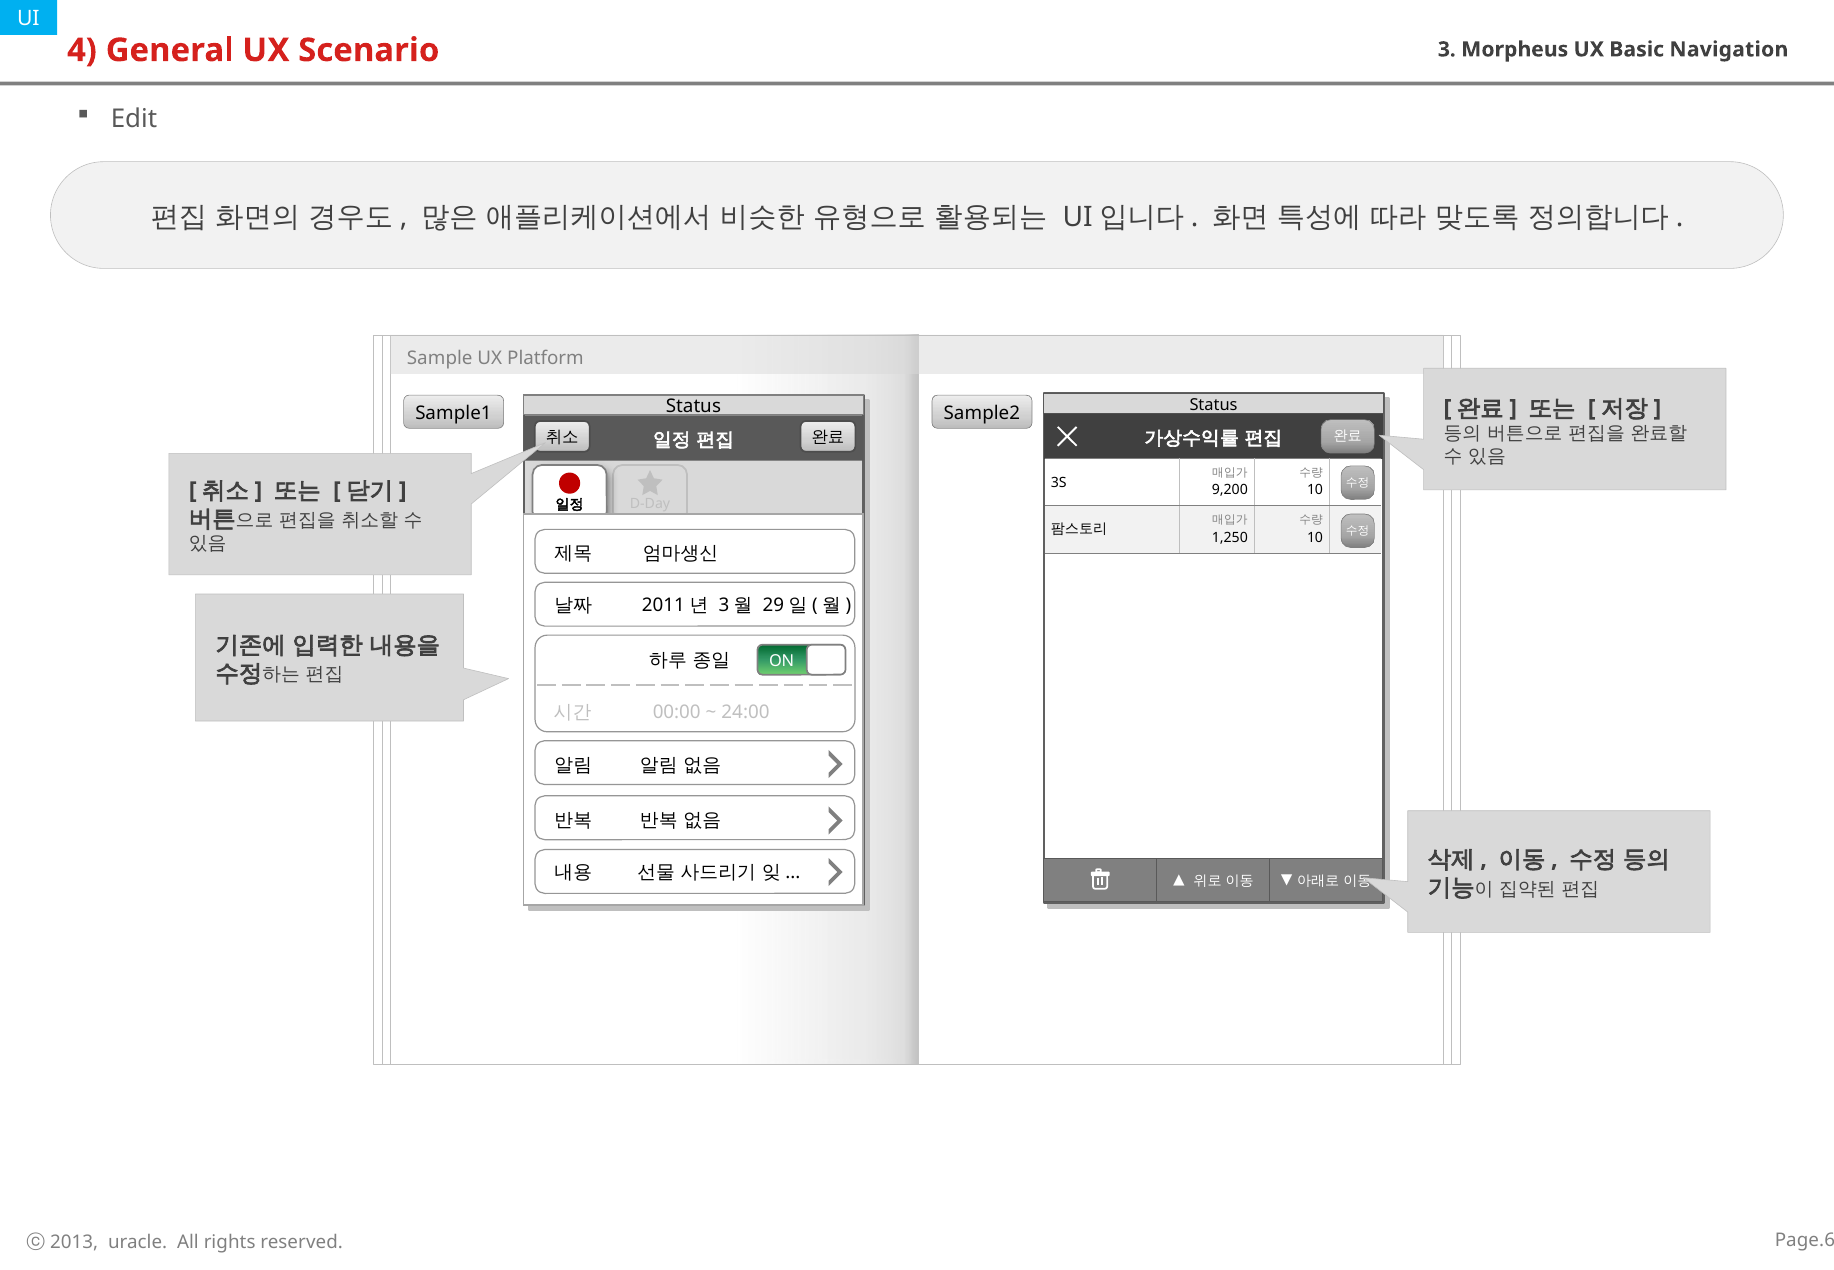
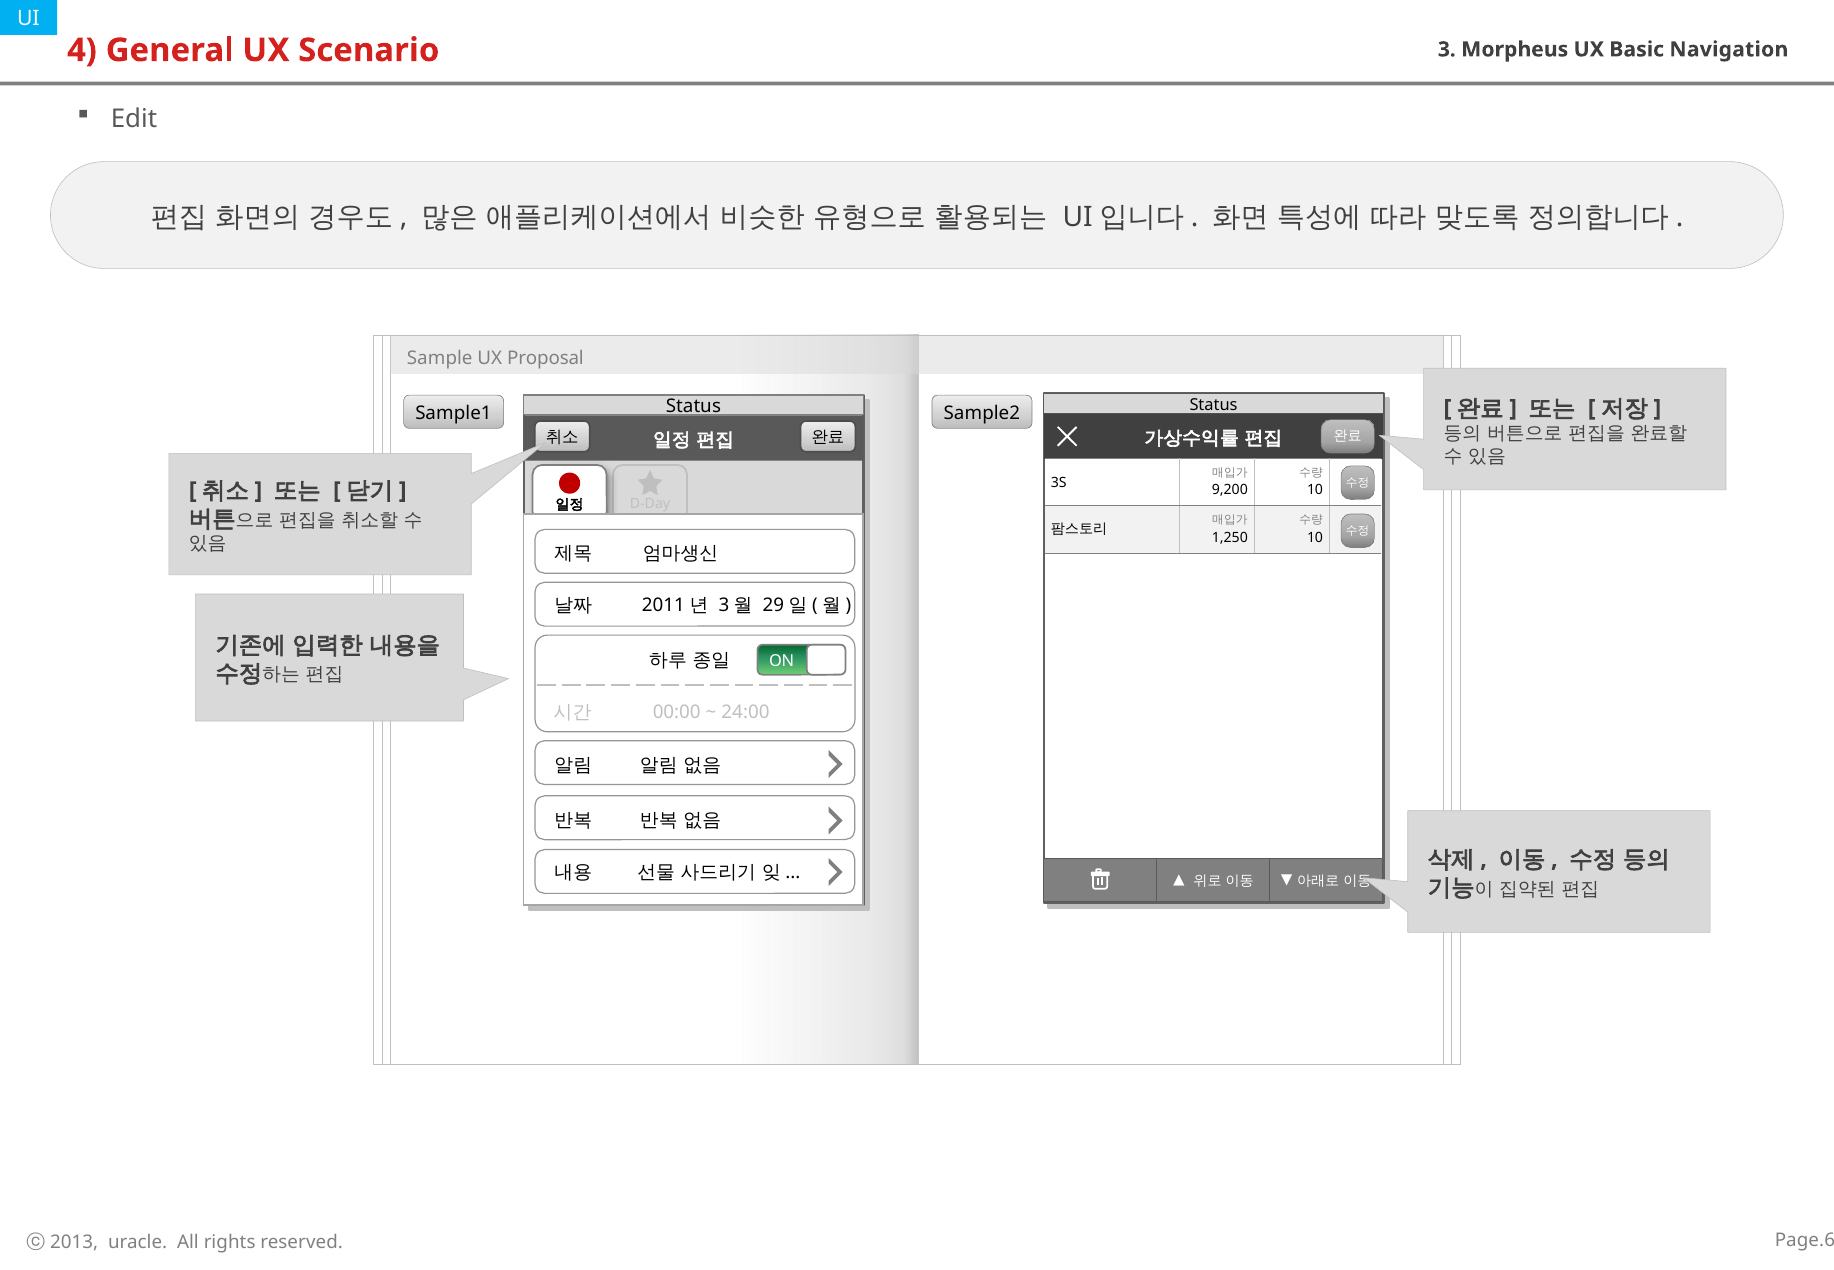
Platform: Platform -> Proposal (546, 358)
